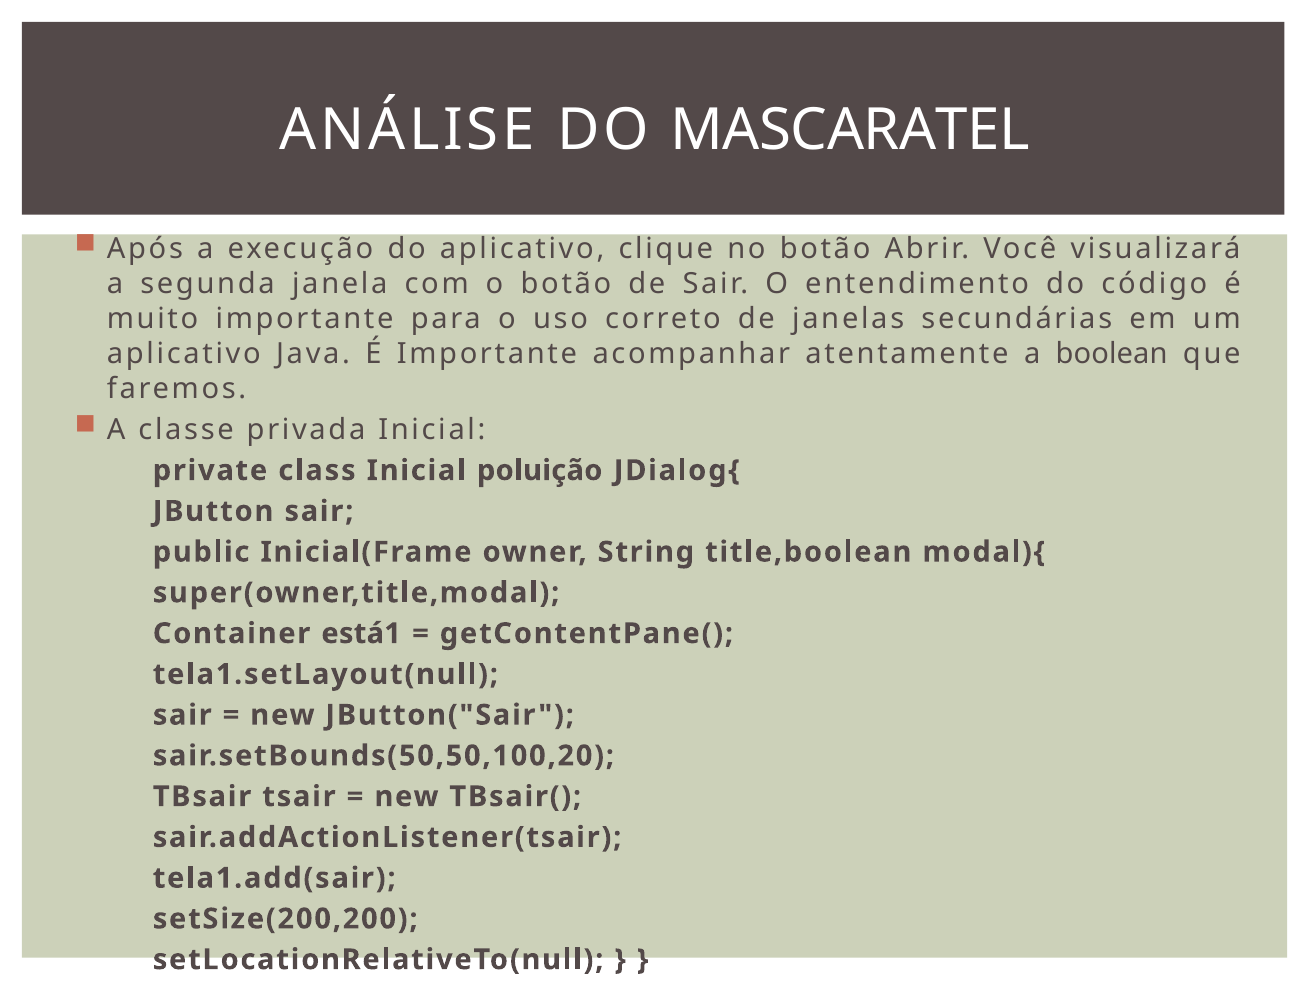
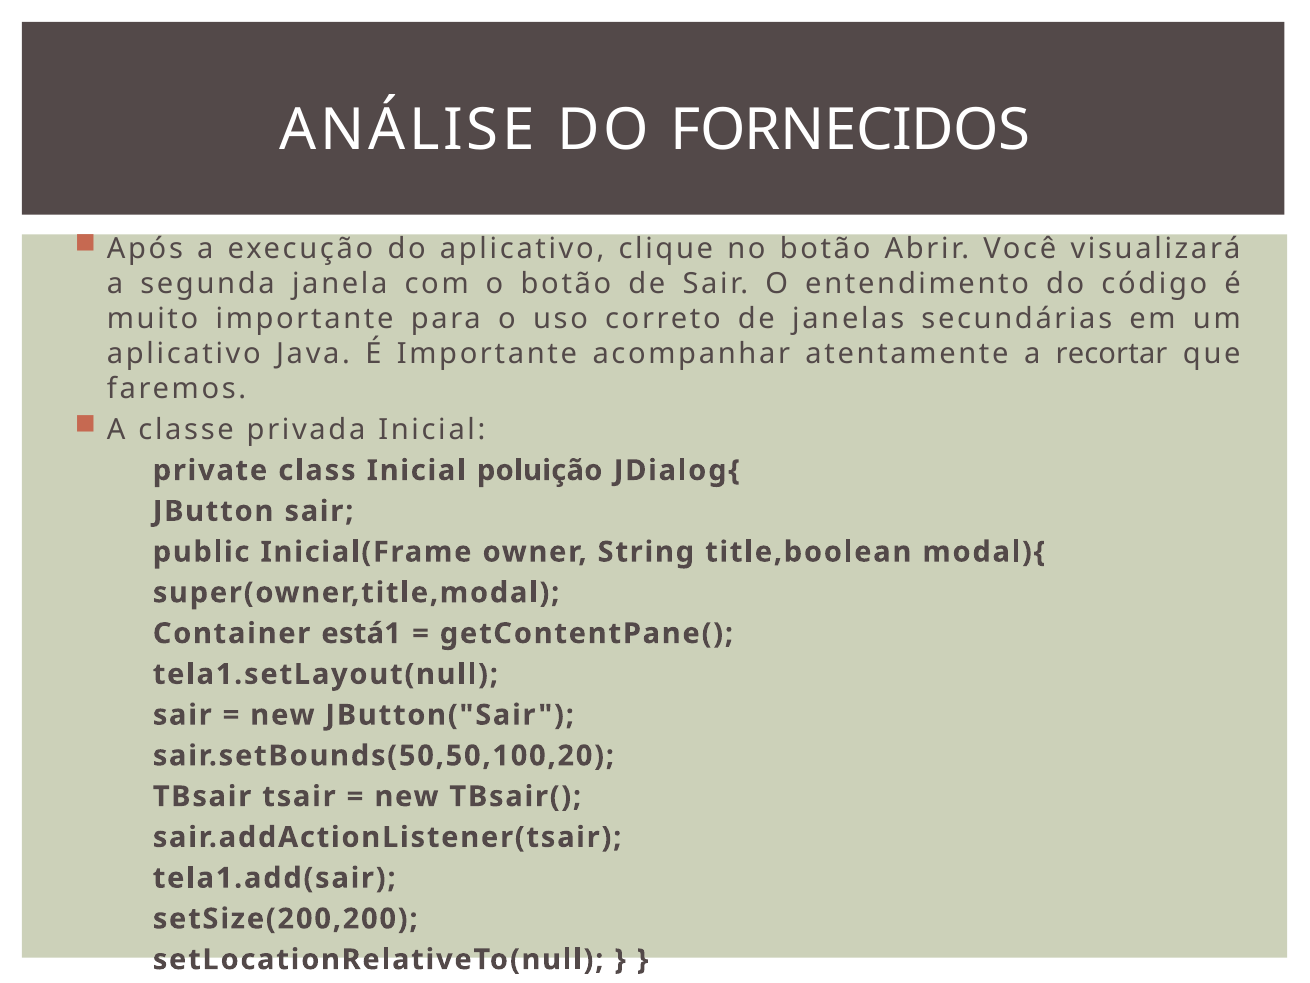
MASCARATEL: MASCARATEL -> FORNECIDOS (850, 131)
boolean: boolean -> recortar (1112, 354)
